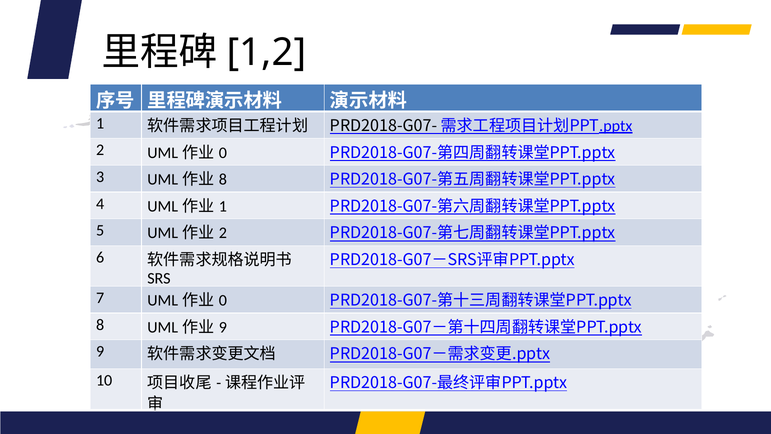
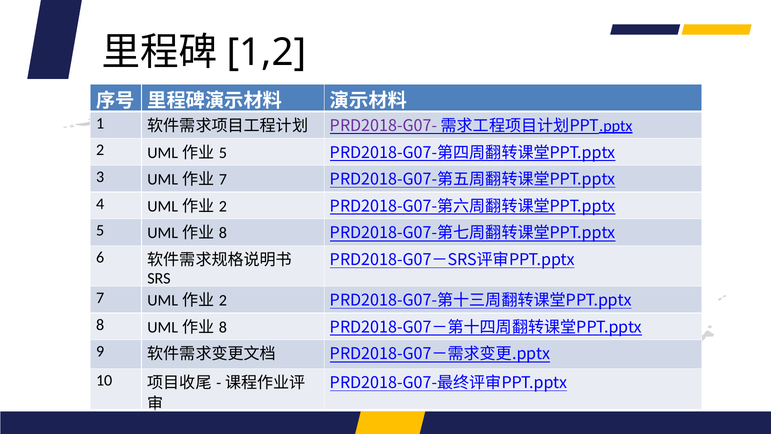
PRD2018-G07- colour: black -> purple (384, 126)
0: 0 -> 5 (223, 153)
8: 8 -> 7 (223, 179)
1: 1 -> 2 (223, 206)
2: 2 -> 8 (223, 233)
0: 0 -> 2 (223, 300)
9: 9 -> 8 (223, 327)
